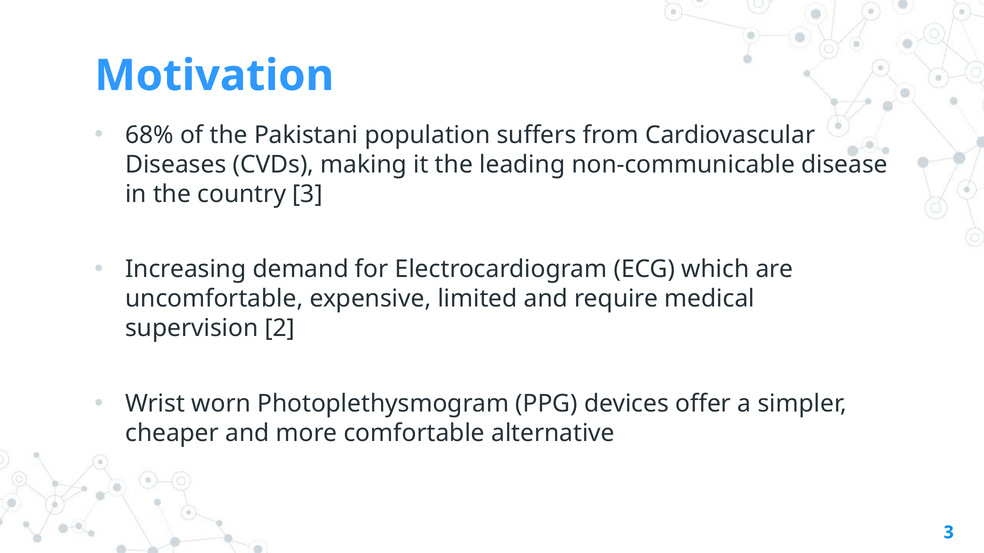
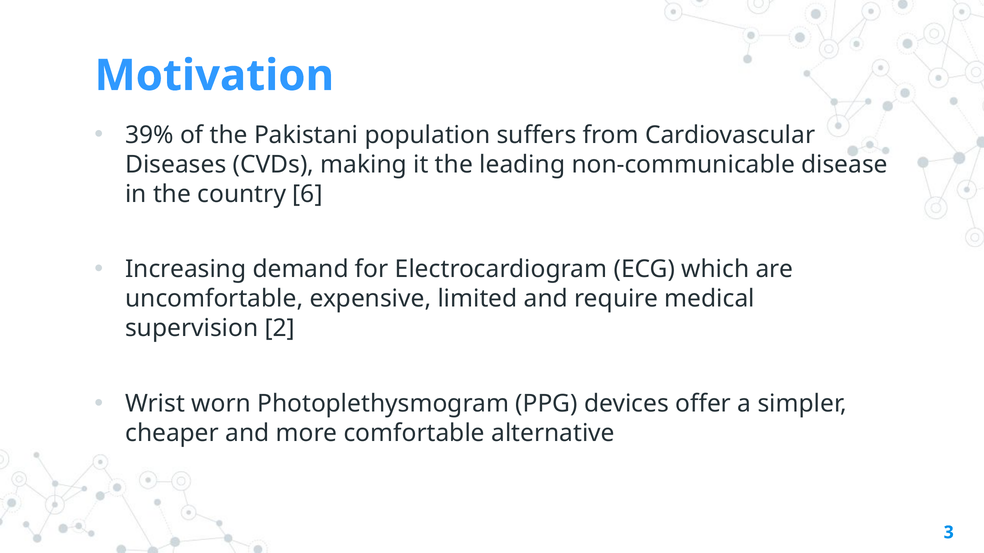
68%: 68% -> 39% (149, 135)
country 3: 3 -> 6 (308, 194)
